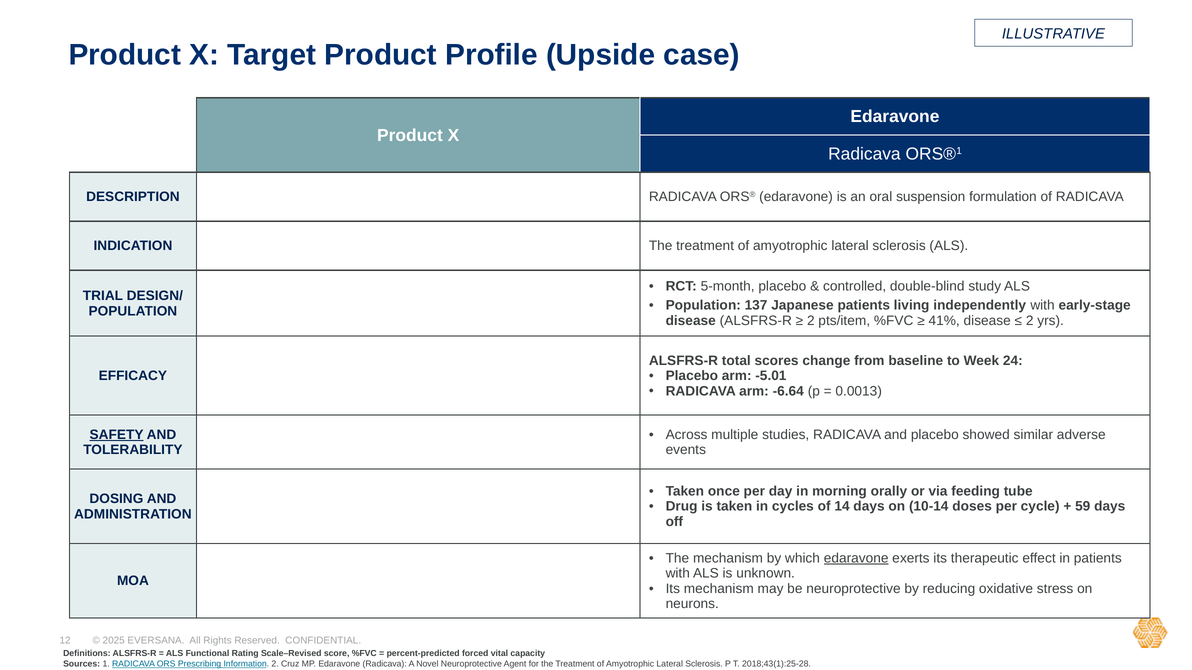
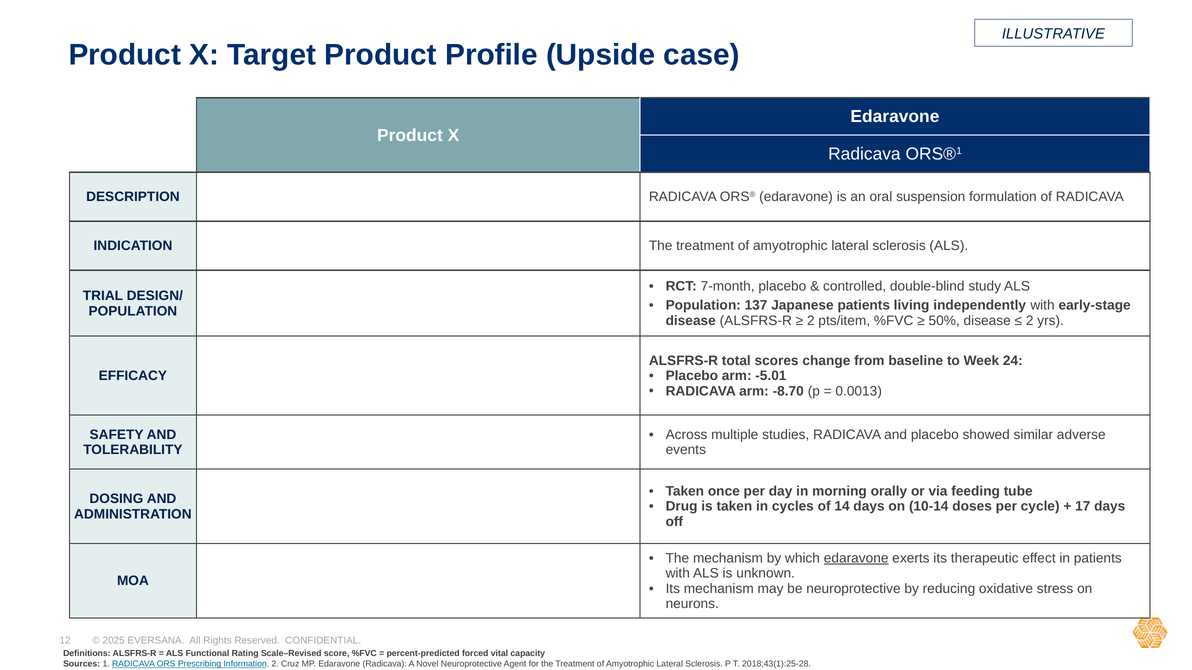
5-month: 5-month -> 7-month (728, 287)
41%: 41% -> 50% (944, 321)
-6.64: -6.64 -> -8.70 (788, 391)
SAFETY underline: present -> none (117, 435)
59: 59 -> 17 (1083, 507)
